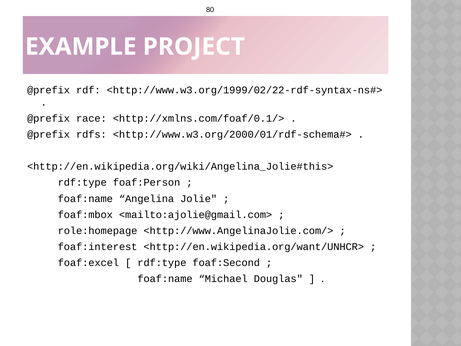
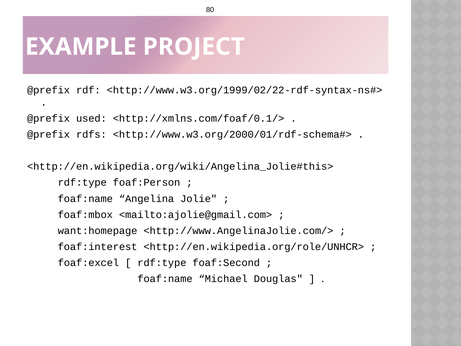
race: race -> used (91, 118)
role:homepage: role:homepage -> want:homepage (98, 231)
<http://en.wikipedia.org/want/UNHCR>: <http://en.wikipedia.org/want/UNHCR> -> <http://en.wikipedia.org/role/UNHCR> (254, 247)
